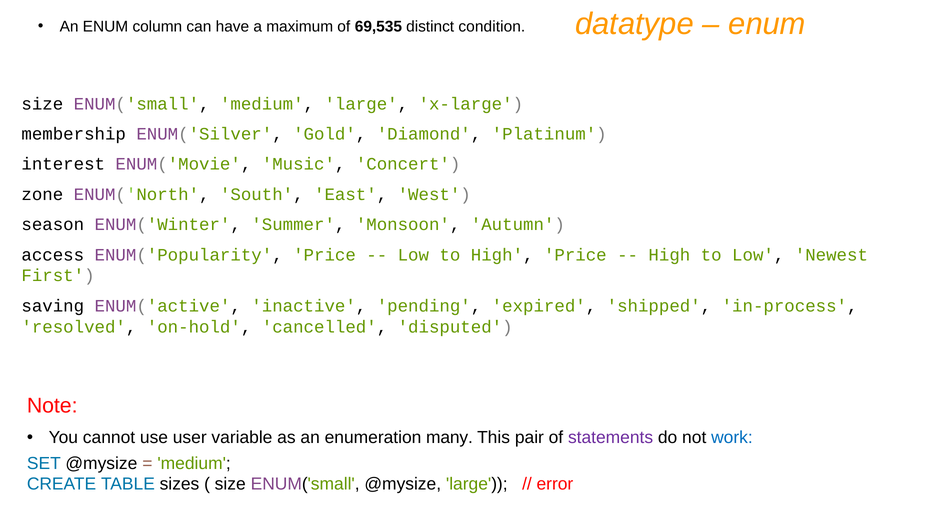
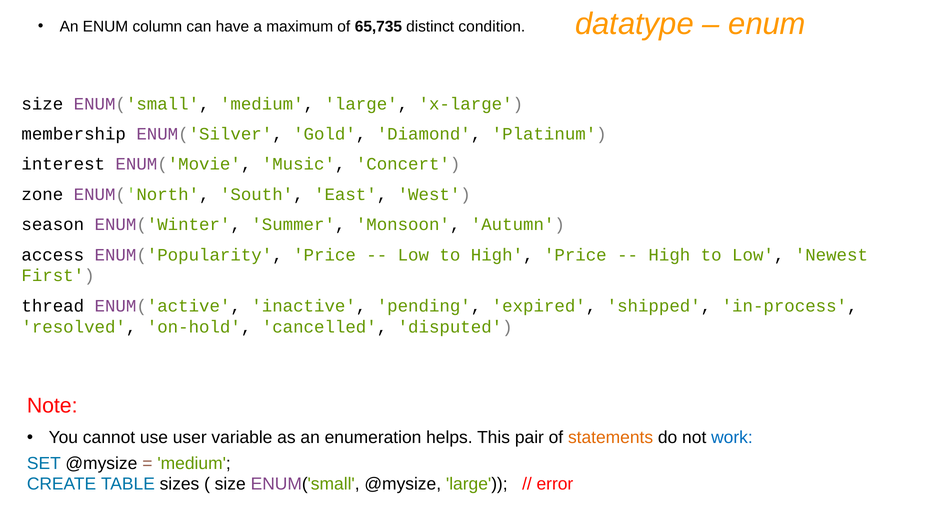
69,535: 69,535 -> 65,735 (378, 27)
saving: saving -> thread (53, 306)
many: many -> helps (449, 437)
statements colour: purple -> orange (611, 437)
